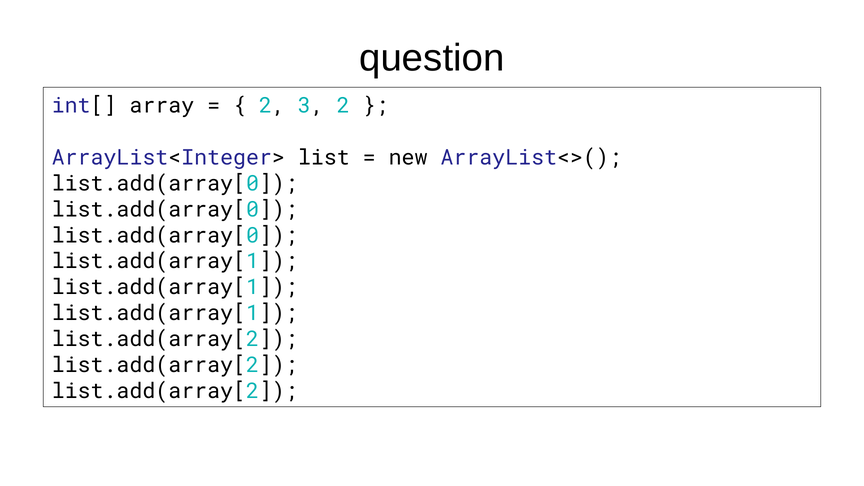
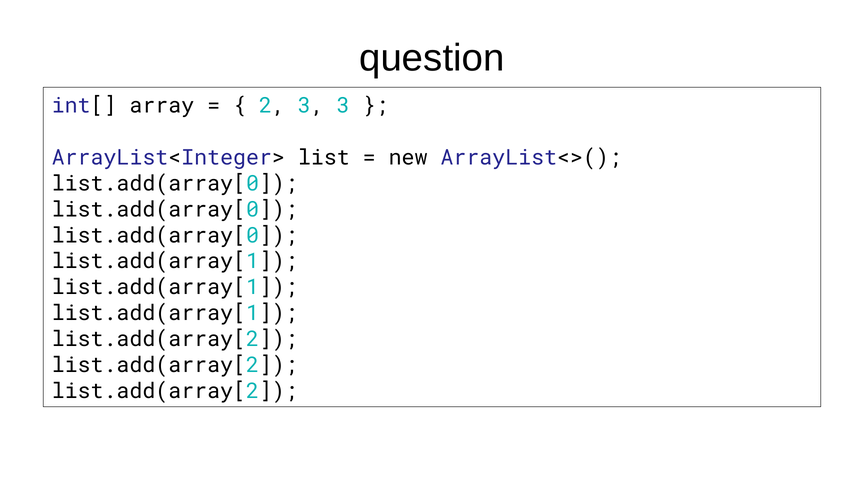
3 2: 2 -> 3 (343, 106)
